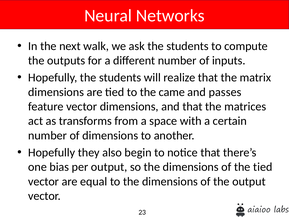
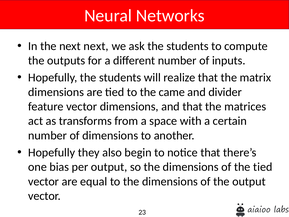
next walk: walk -> next (96, 46)
passes: passes -> divider (225, 92)
